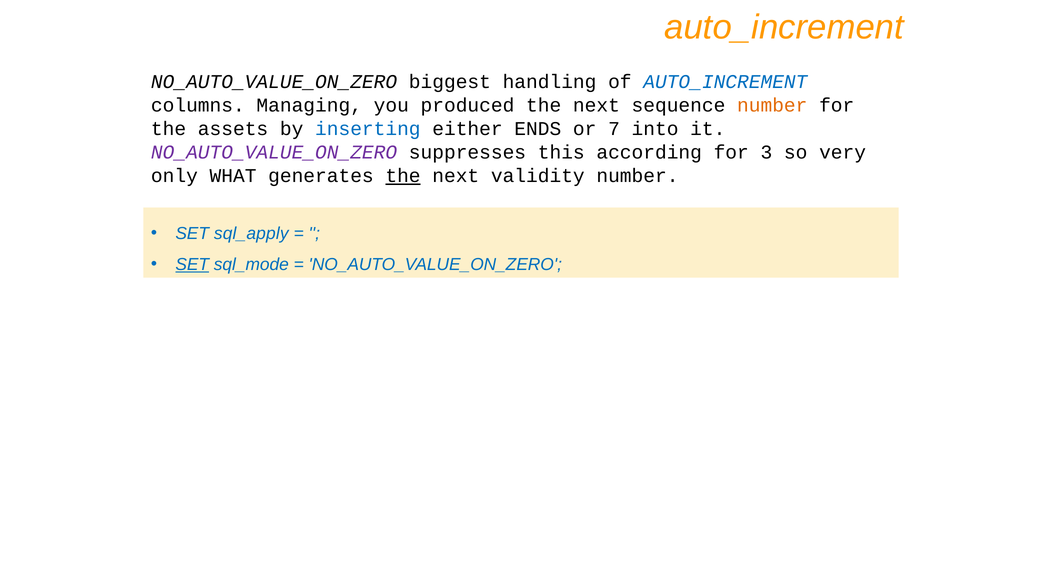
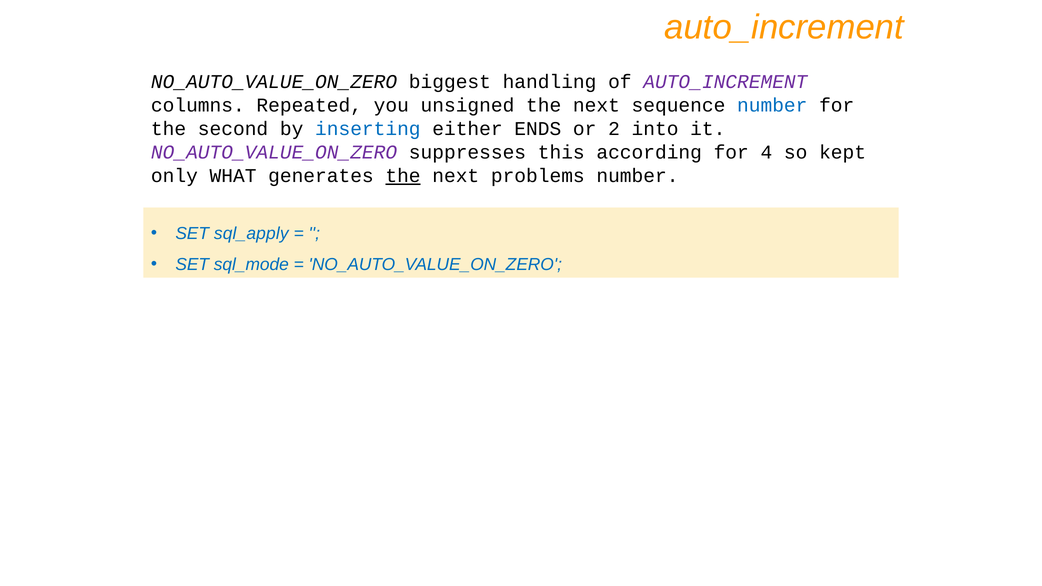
AUTO_INCREMENT colour: blue -> purple (725, 82)
Managing: Managing -> Repeated (309, 105)
produced: produced -> unsigned (467, 105)
number colour: orange -> blue (772, 105)
assets: assets -> second (233, 129)
7: 7 -> 2 (614, 129)
3: 3 -> 4 (766, 152)
very: very -> kept (843, 152)
validity: validity -> problems (538, 176)
SET underline: present -> none (192, 265)
